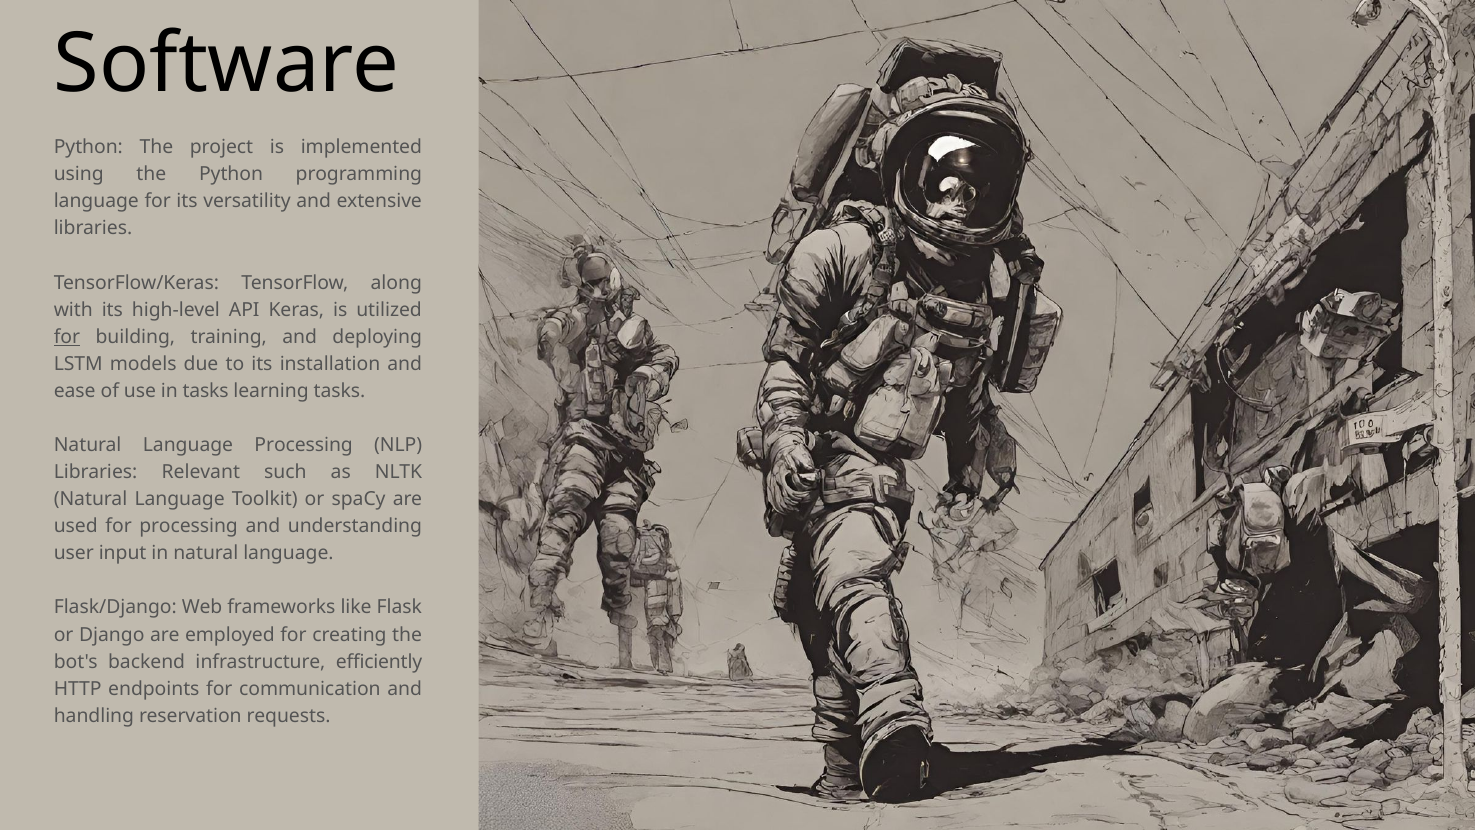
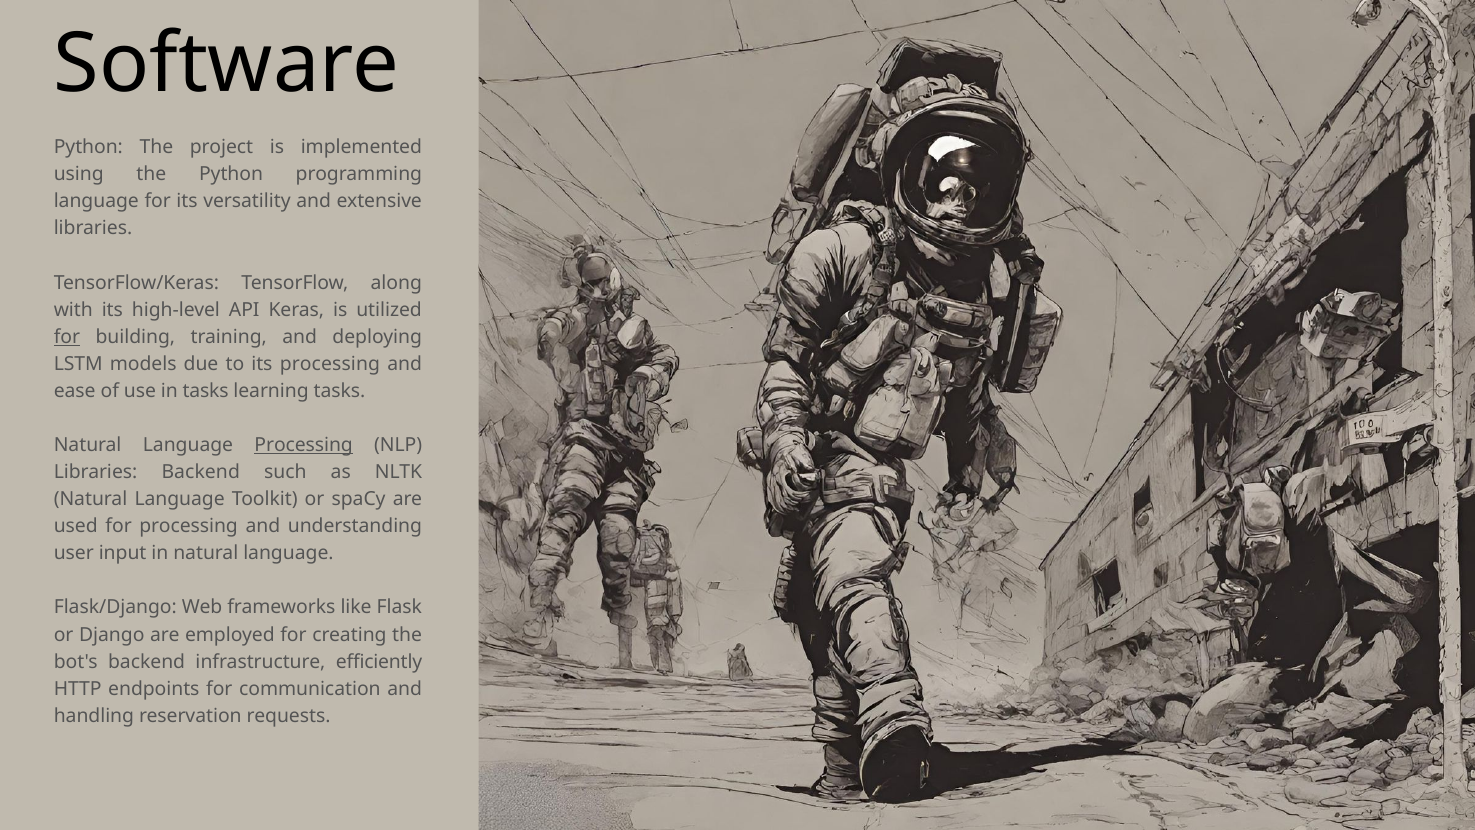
its installation: installation -> processing (330, 364)
Processing underline: none -> present (304, 445)
Libraries Relevant: Relevant -> Backend (201, 472)
